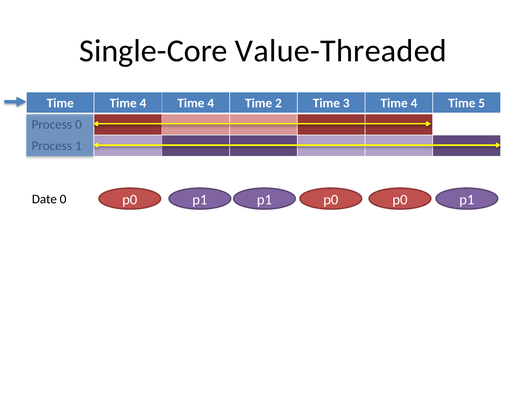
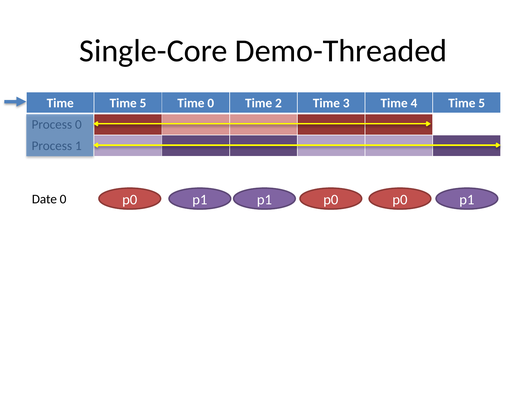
Value-Threaded: Value-Threaded -> Demo-Threaded (341, 51)
Time Time 4: 4 -> 5 (143, 103)
4: 4 -> 0 (211, 103)
